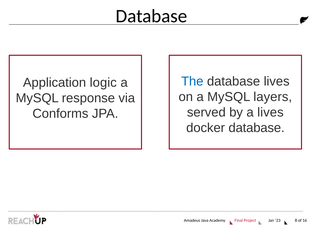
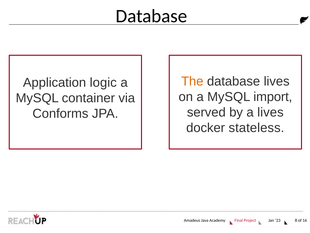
The colour: blue -> orange (192, 81)
layers: layers -> import (273, 97)
response: response -> container (88, 98)
docker database: database -> stateless (256, 128)
